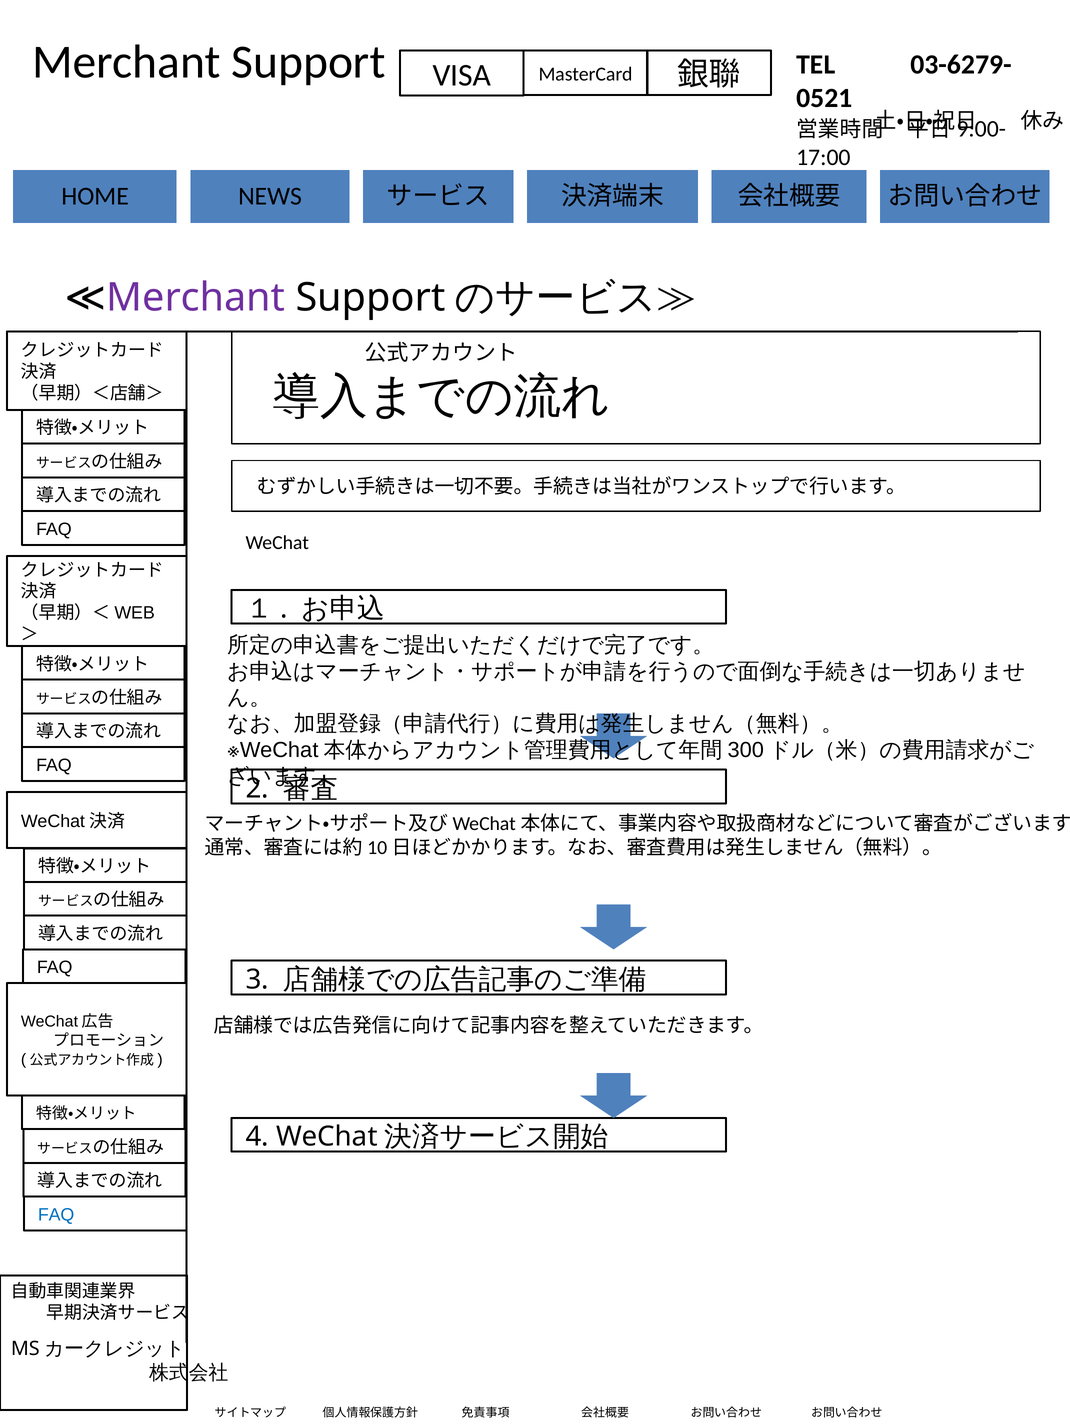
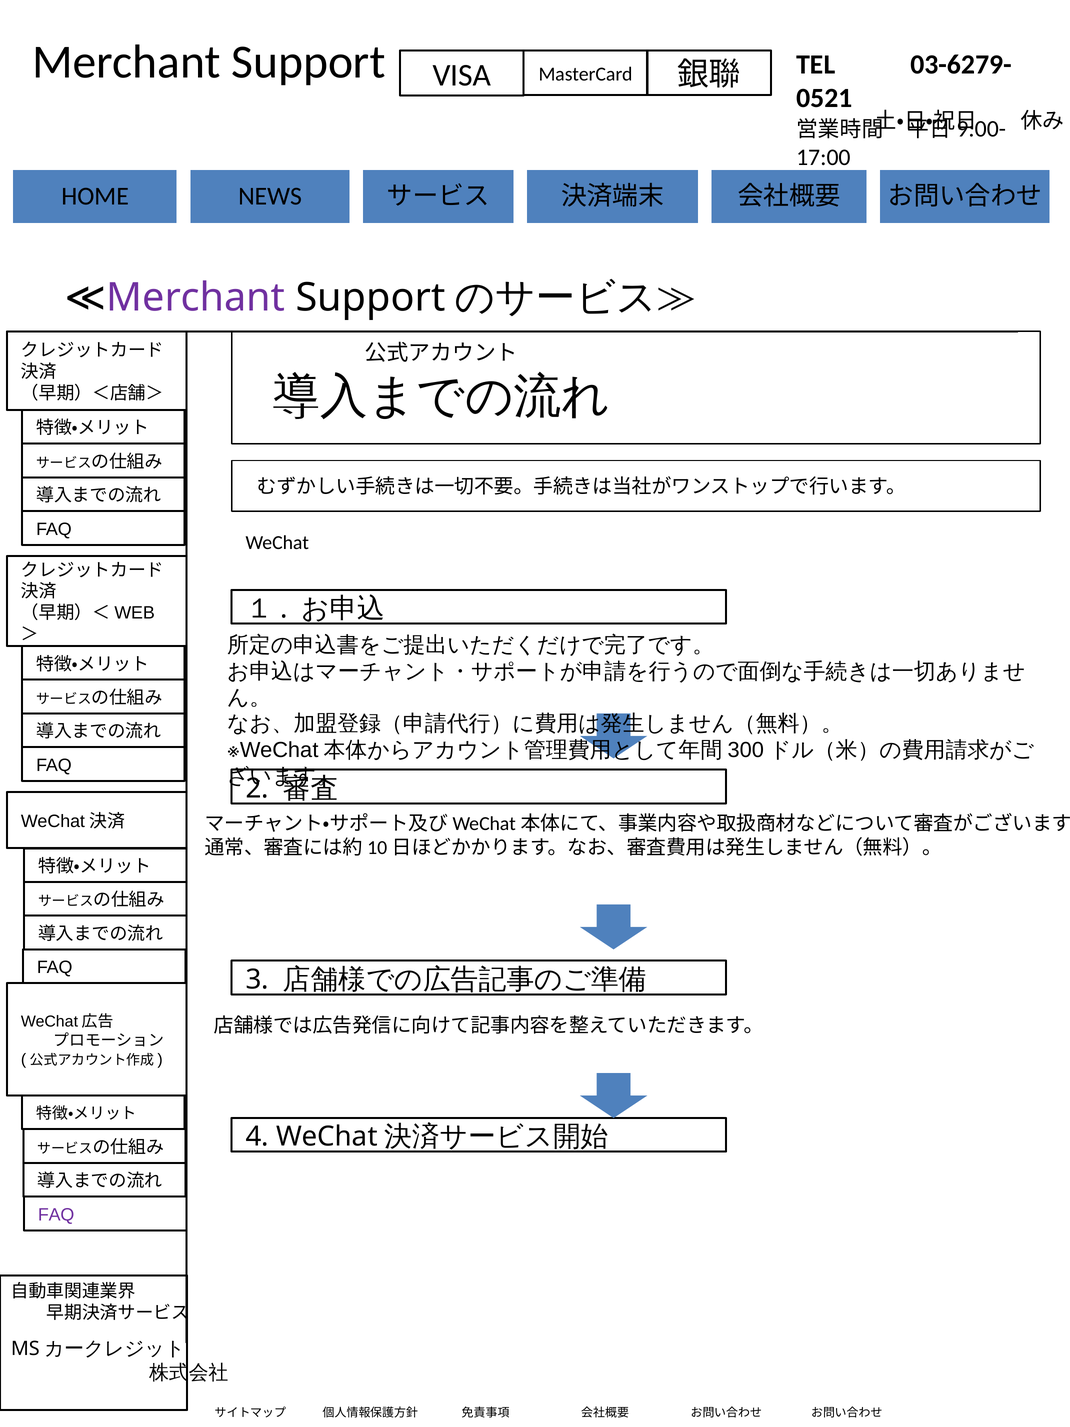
FAQ colour: blue -> purple (56, 1214)
